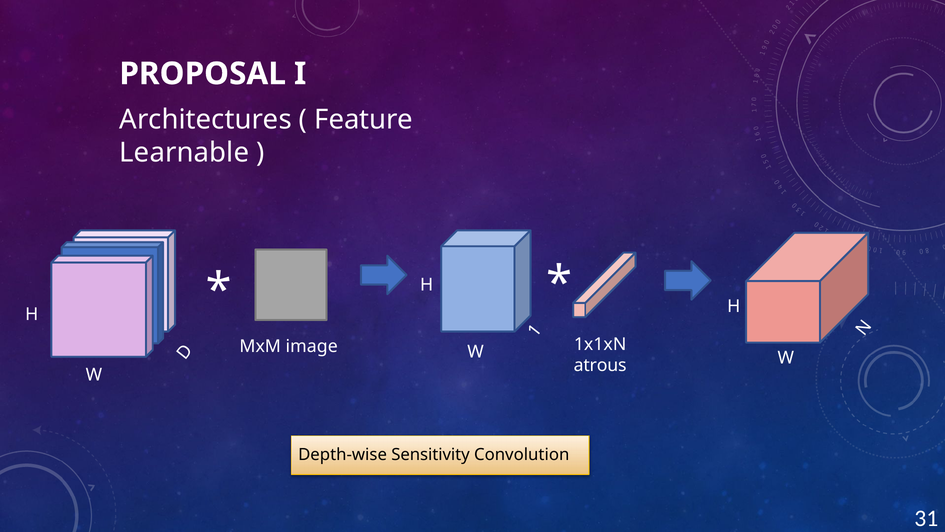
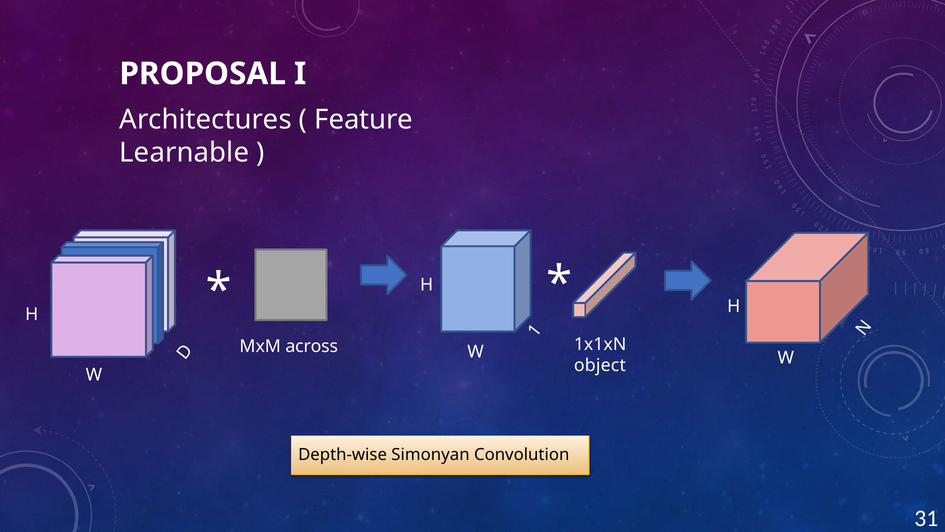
image: image -> across (312, 346)
atrous: atrous -> object (600, 365)
Sensitivity: Sensitivity -> Simonyan (430, 454)
